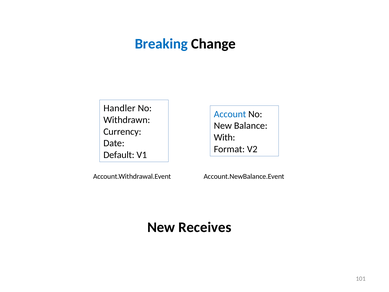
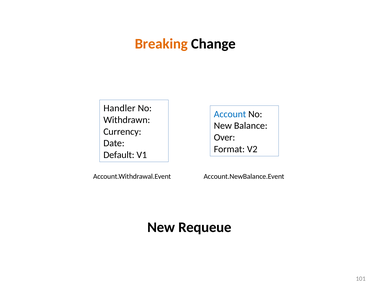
Breaking colour: blue -> orange (161, 44)
With: With -> Over (224, 137)
Receives: Receives -> Requeue (205, 227)
